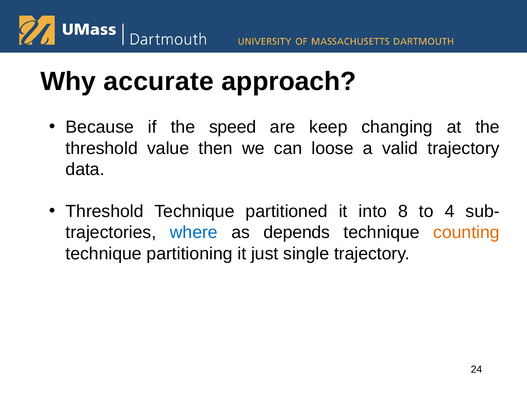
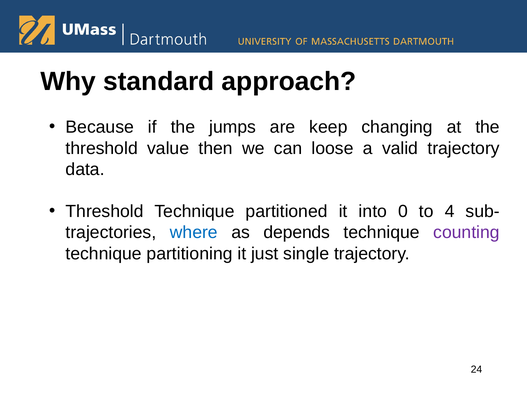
accurate: accurate -> standard (159, 81)
speed: speed -> jumps (233, 127)
8: 8 -> 0 (403, 212)
counting colour: orange -> purple (466, 233)
